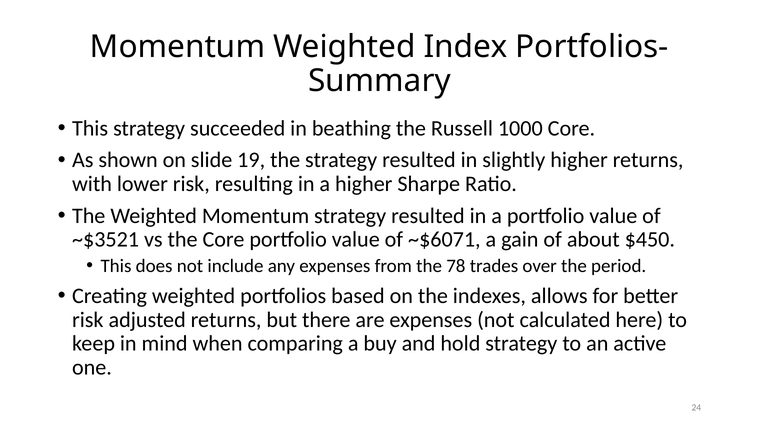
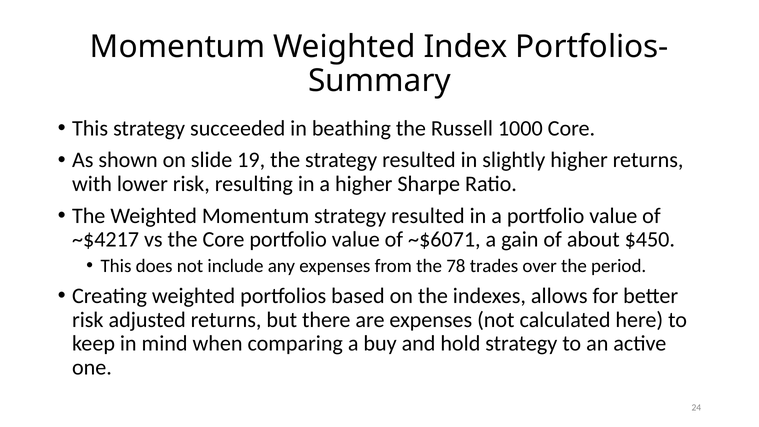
~$3521: ~$3521 -> ~$4217 (106, 240)
